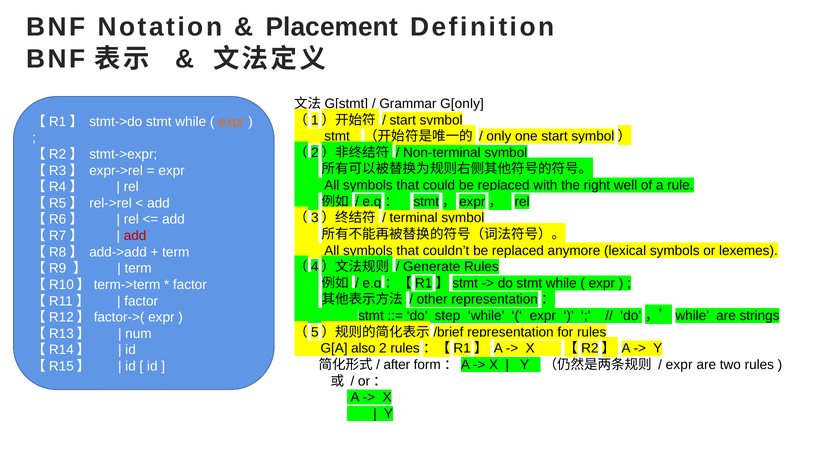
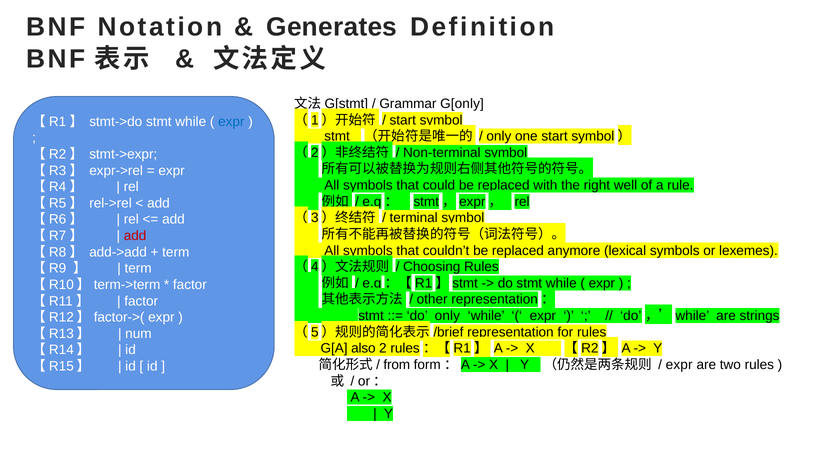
Placement: Placement -> Generates (332, 27)
expr colour: orange -> blue (231, 121)
Generate: Generate -> Choosing (432, 267)
step: step -> only (447, 315)
after: after -> from (397, 364)
